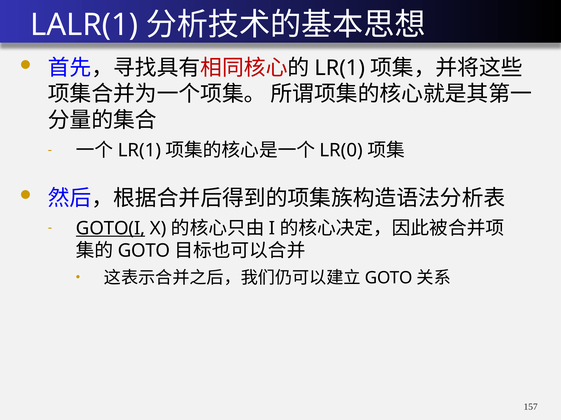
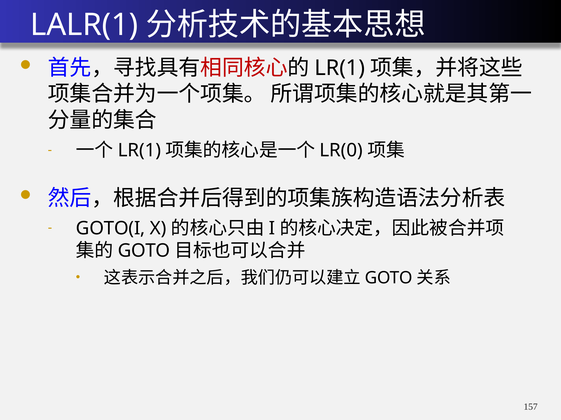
GOTO(I underline: present -> none (111, 229)
